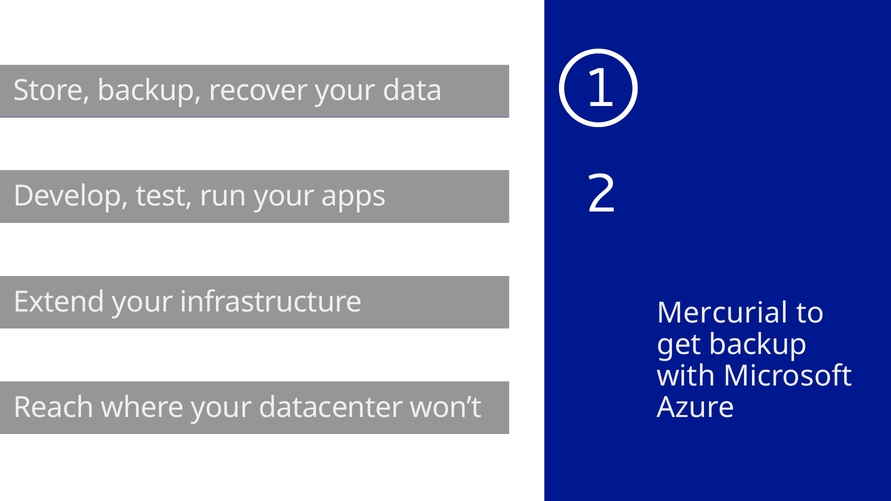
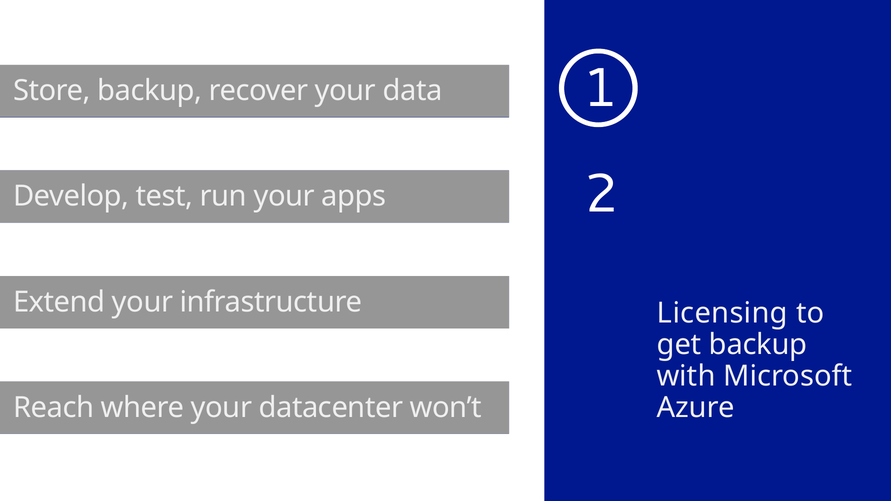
Mercurial: Mercurial -> Licensing (722, 313)
